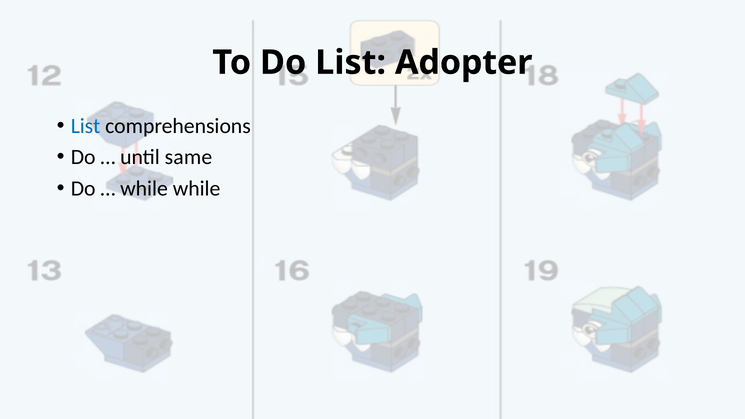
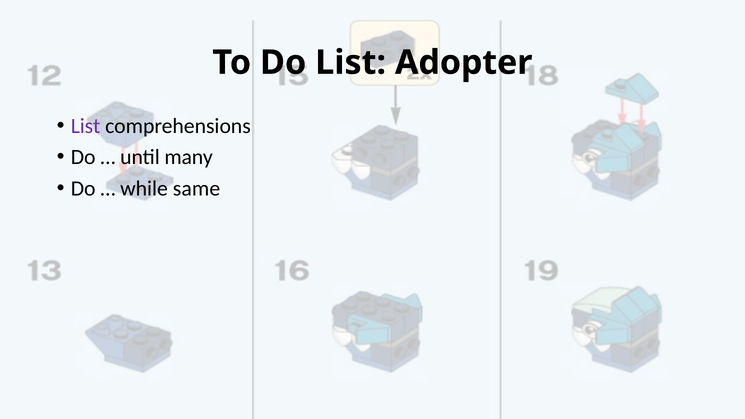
List colour: blue -> purple (86, 126)
same: same -> many (189, 157)
while while: while -> same (197, 188)
